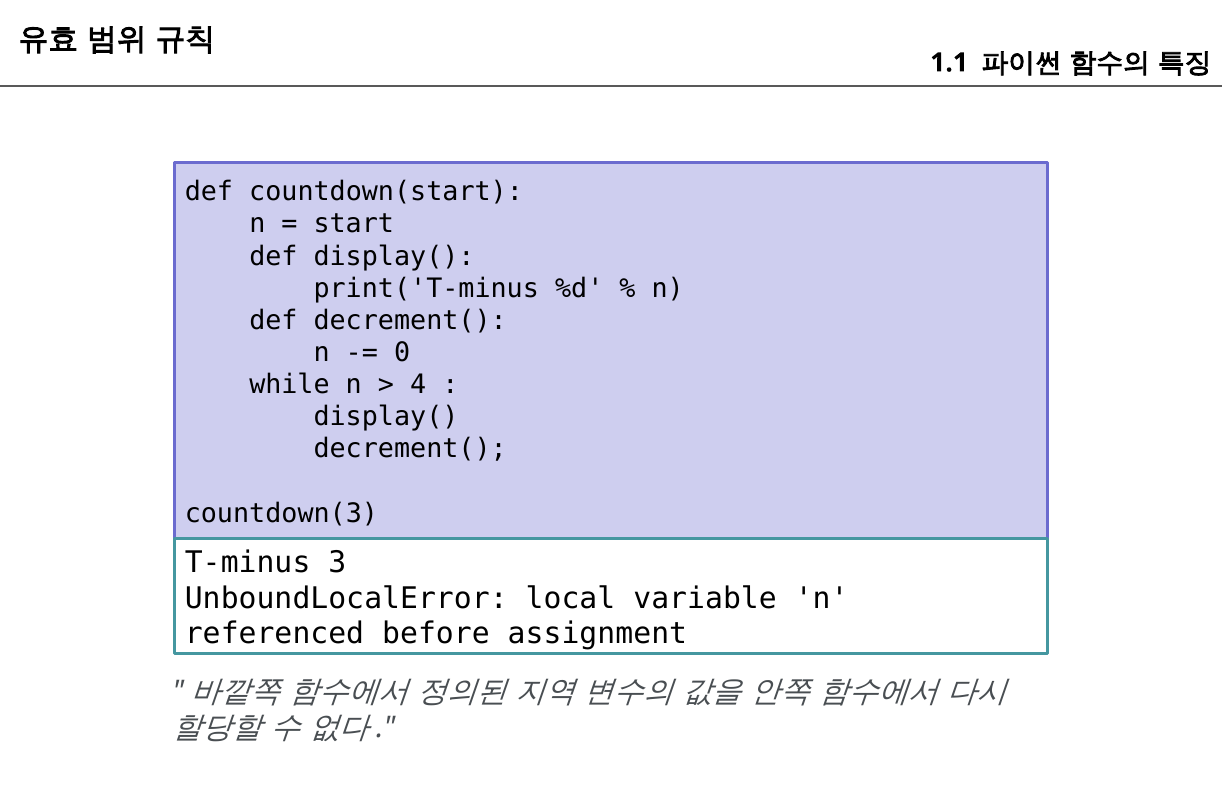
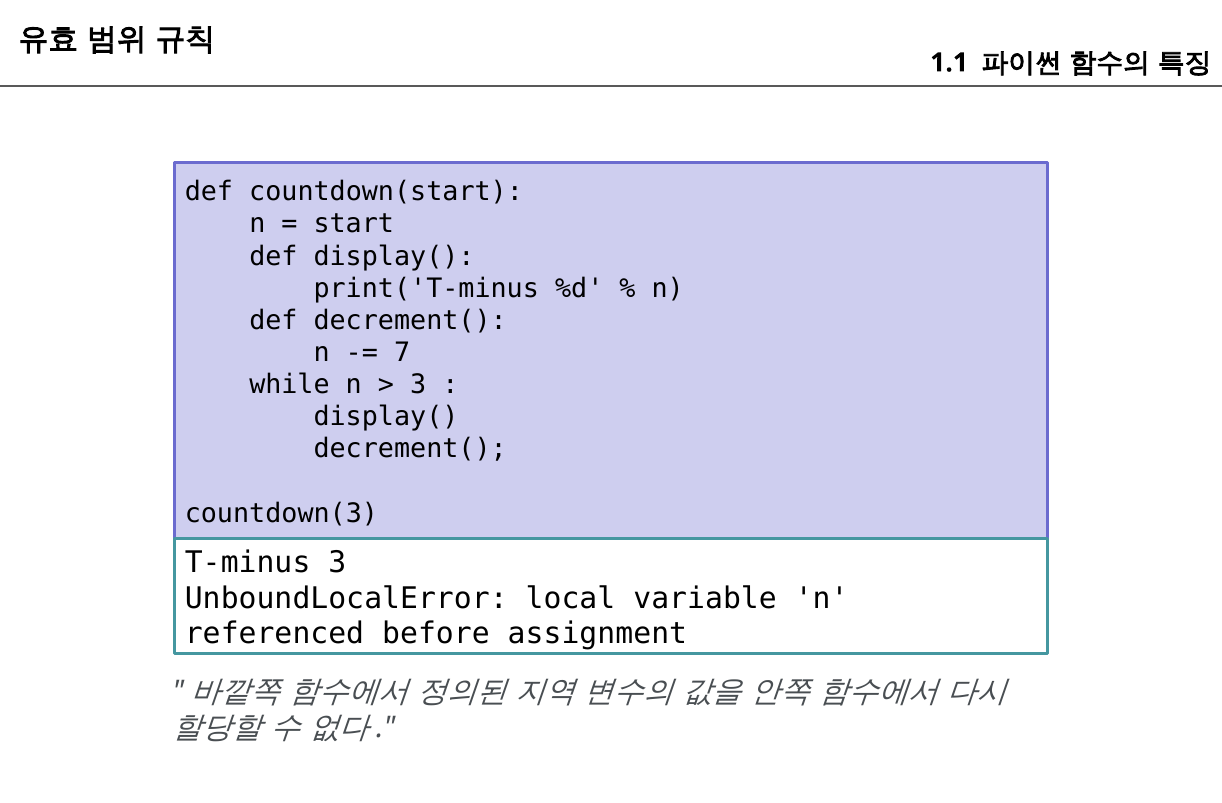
0: 0 -> 7 (402, 352)
4: 4 -> 3 (418, 385)
